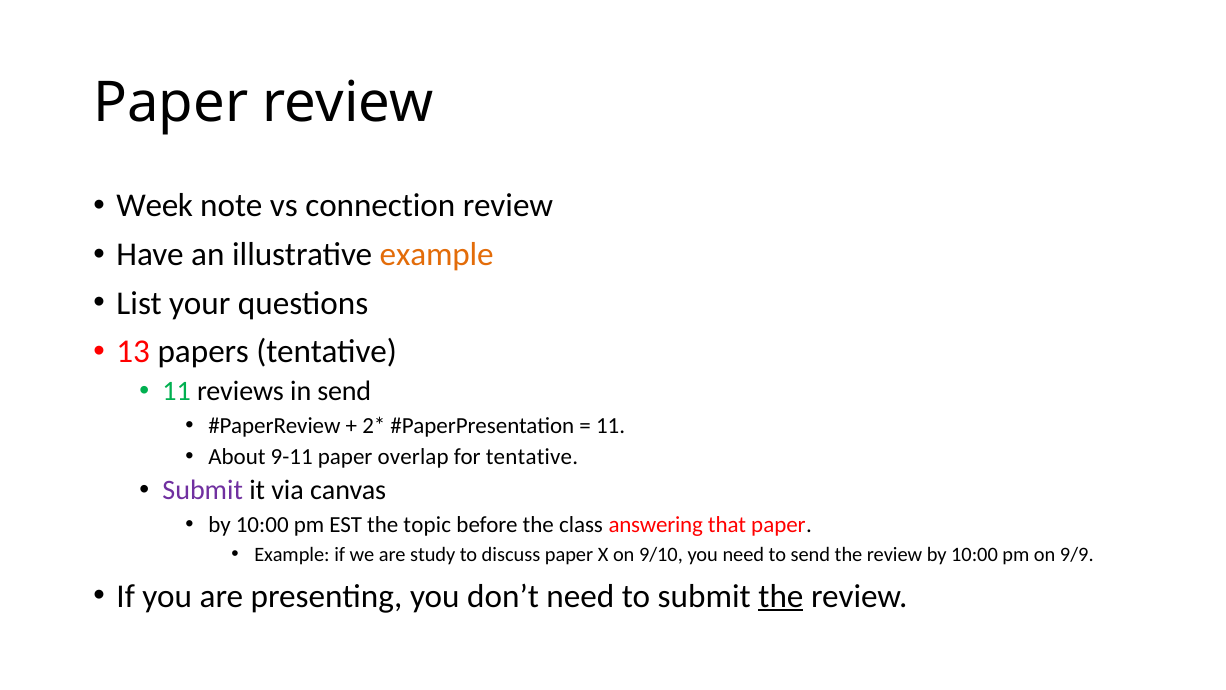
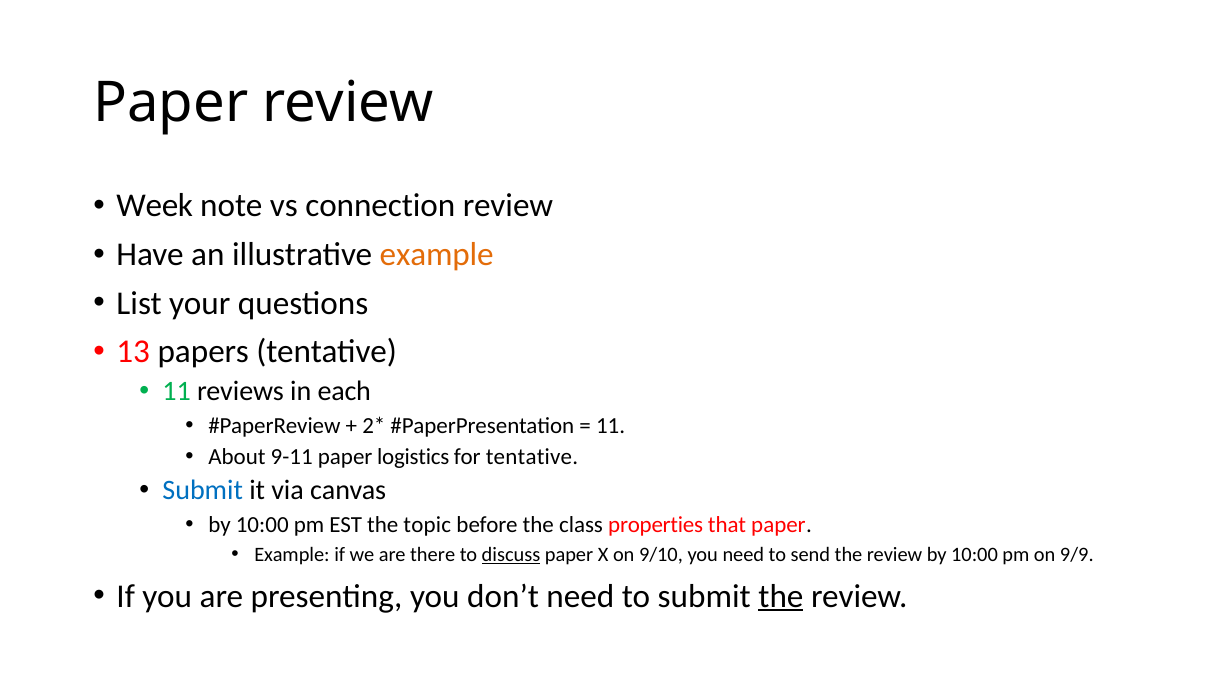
in send: send -> each (344, 391)
overlap: overlap -> logistics (413, 456)
Submit colour: purple -> blue (203, 490)
answering: answering -> properties (656, 524)
study: study -> there (433, 554)
discuss underline: none -> present (511, 554)
